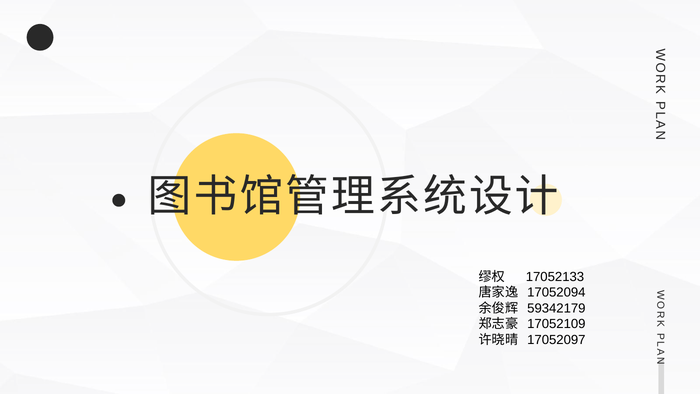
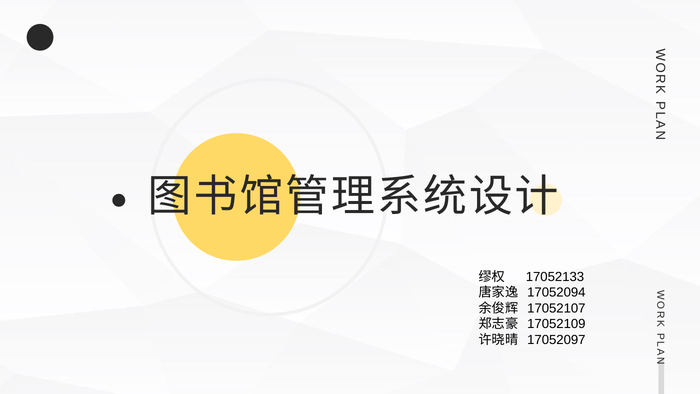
59342179: 59342179 -> 17052107 (556, 308)
